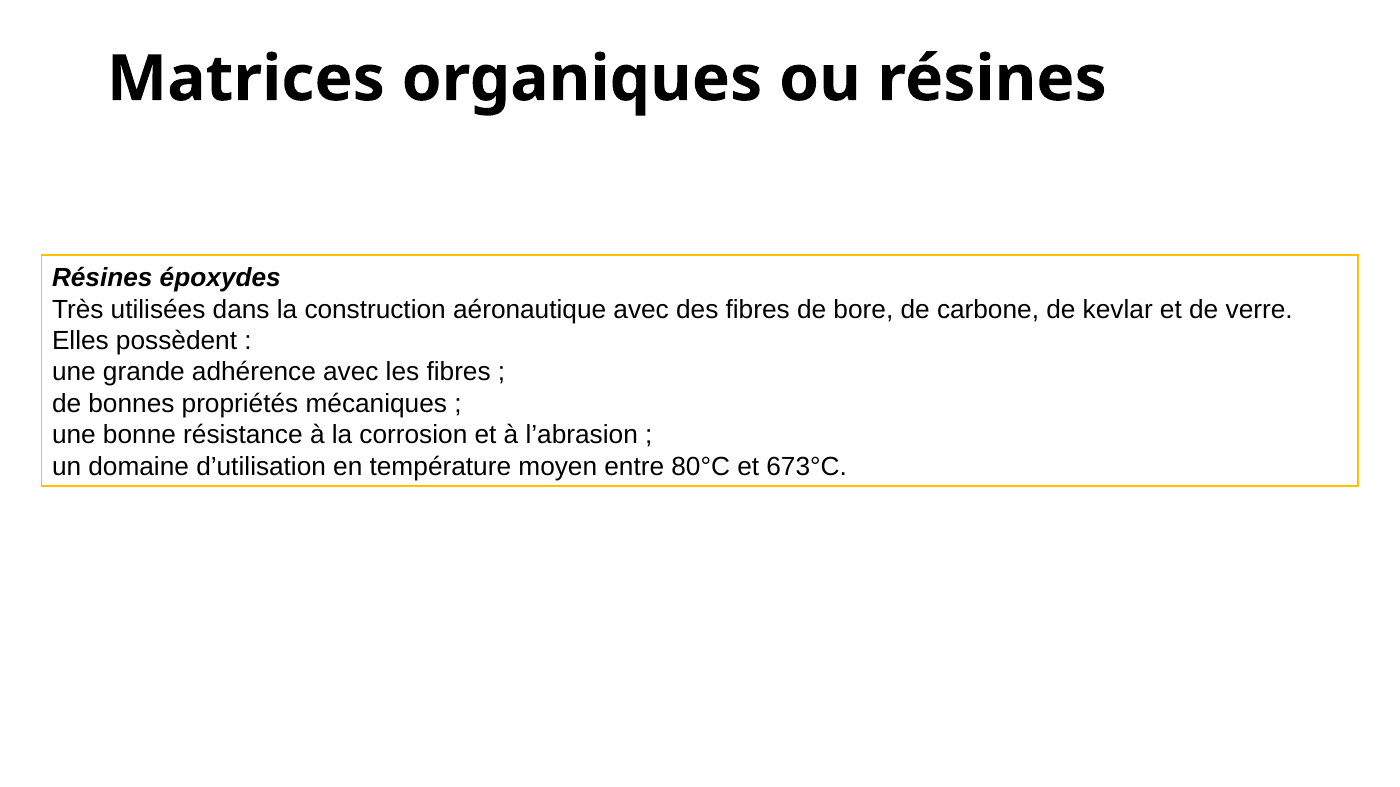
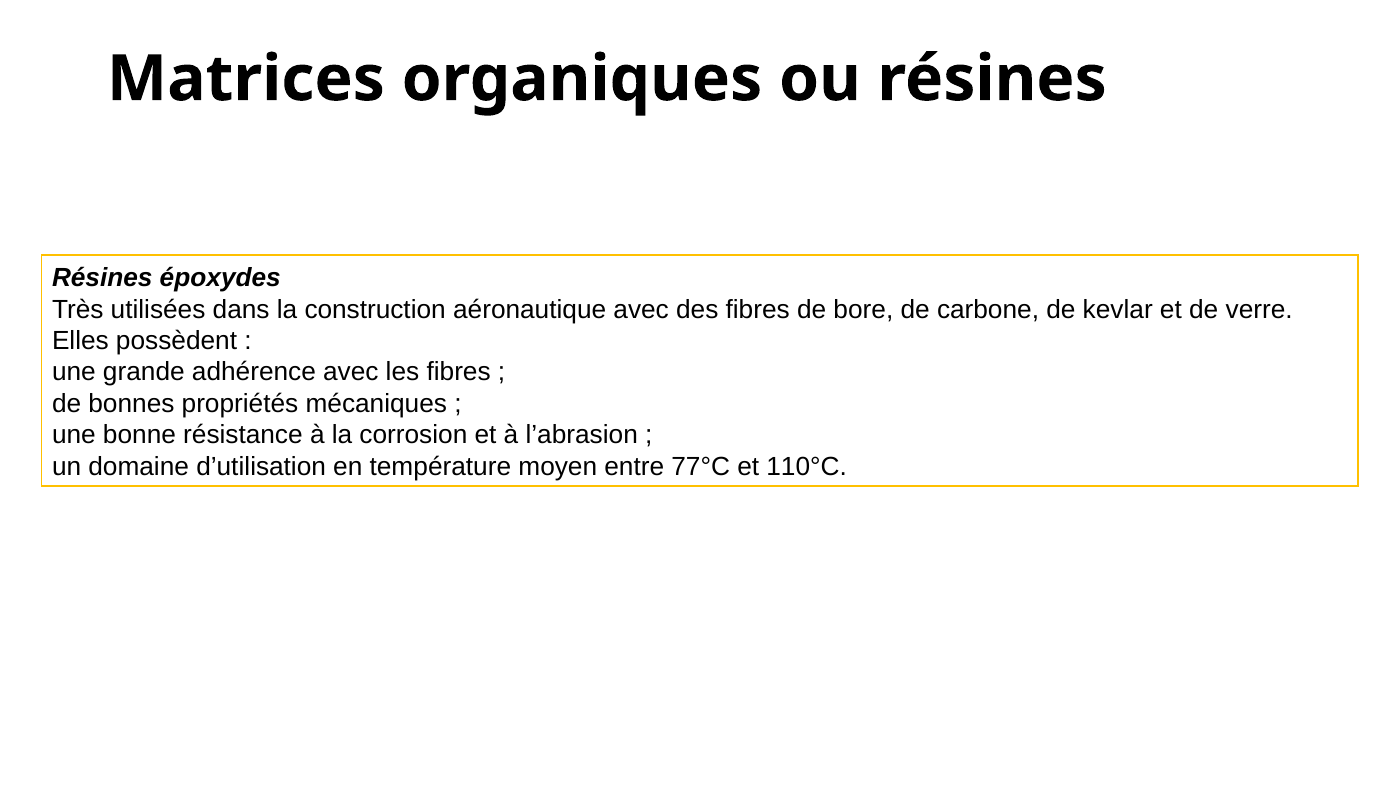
80°C: 80°C -> 77°C (701, 467)
673°C: 673°C -> 110°C (807, 467)
